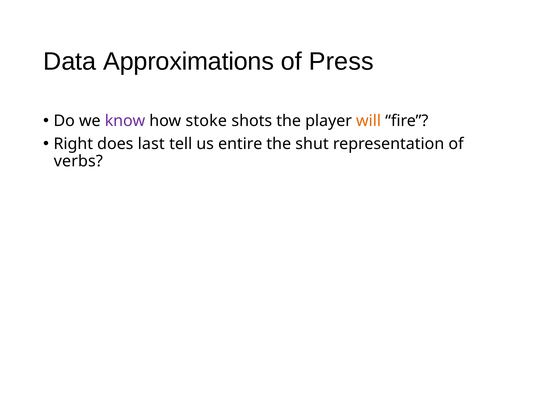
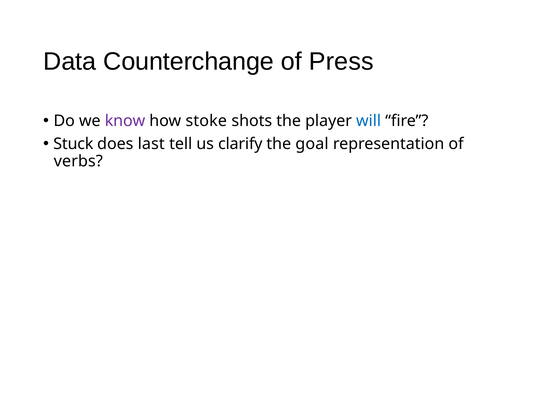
Approximations: Approximations -> Counterchange (189, 62)
will colour: orange -> blue (369, 121)
Right: Right -> Stuck (73, 144)
entire: entire -> clarify (240, 144)
shut: shut -> goal (312, 144)
